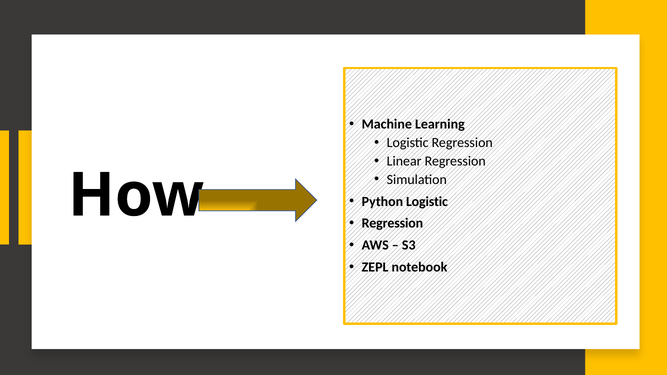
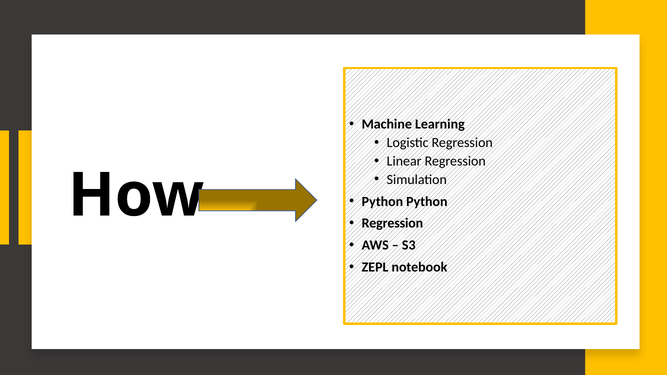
Python Logistic: Logistic -> Python (427, 202)
